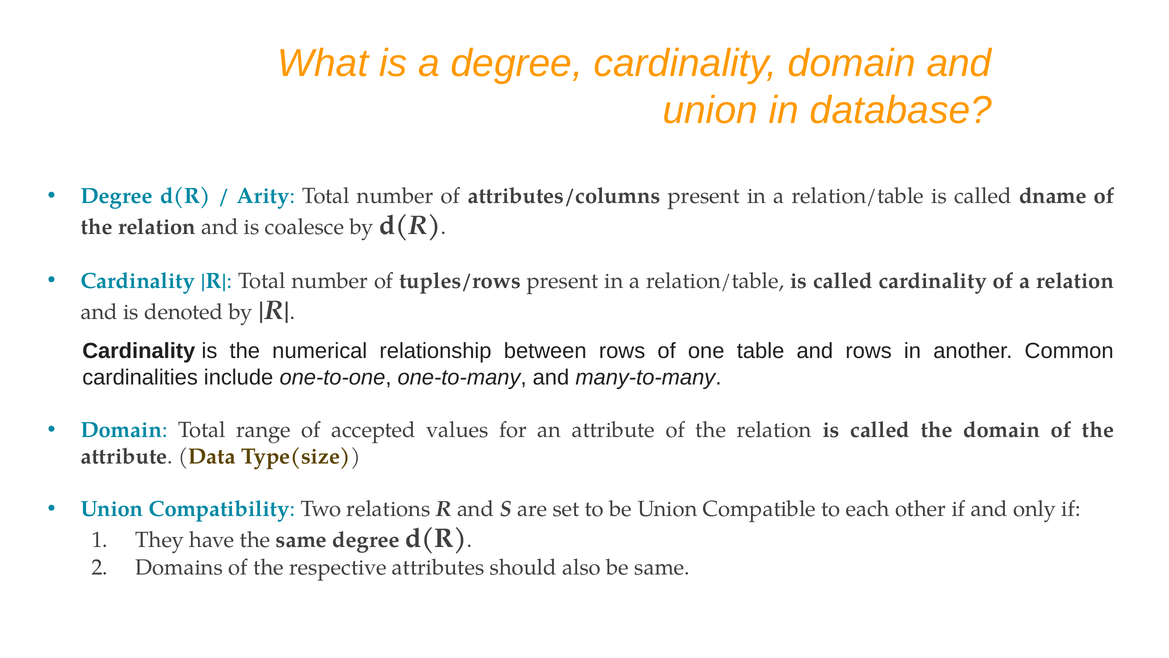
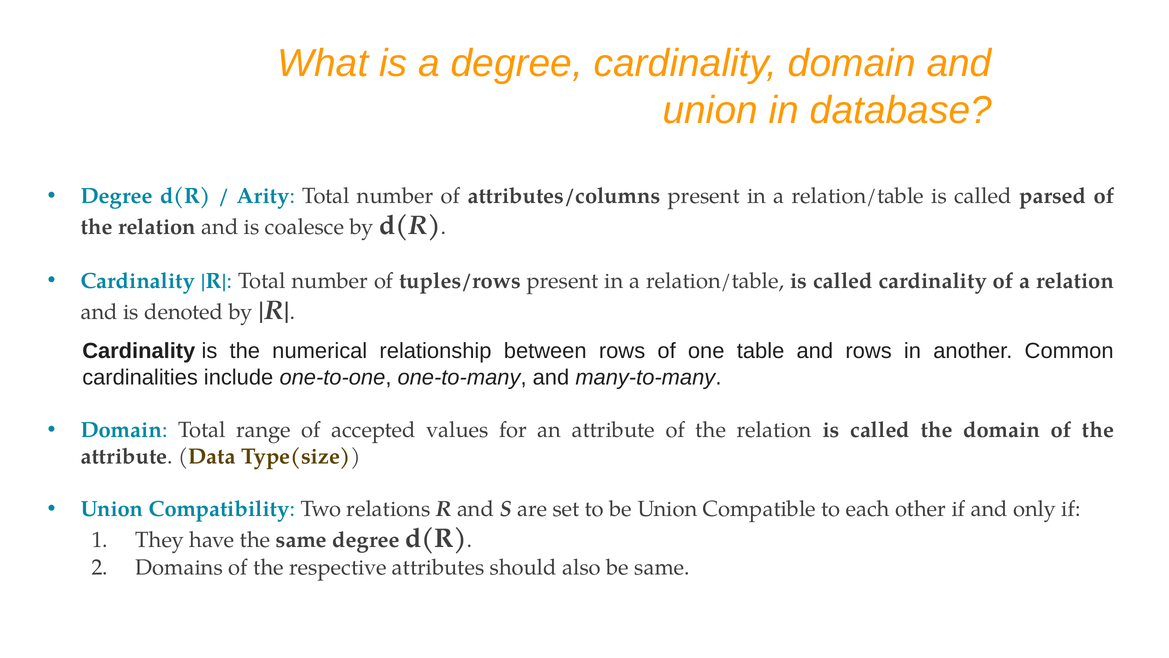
dname: dname -> parsed (1053, 196)
